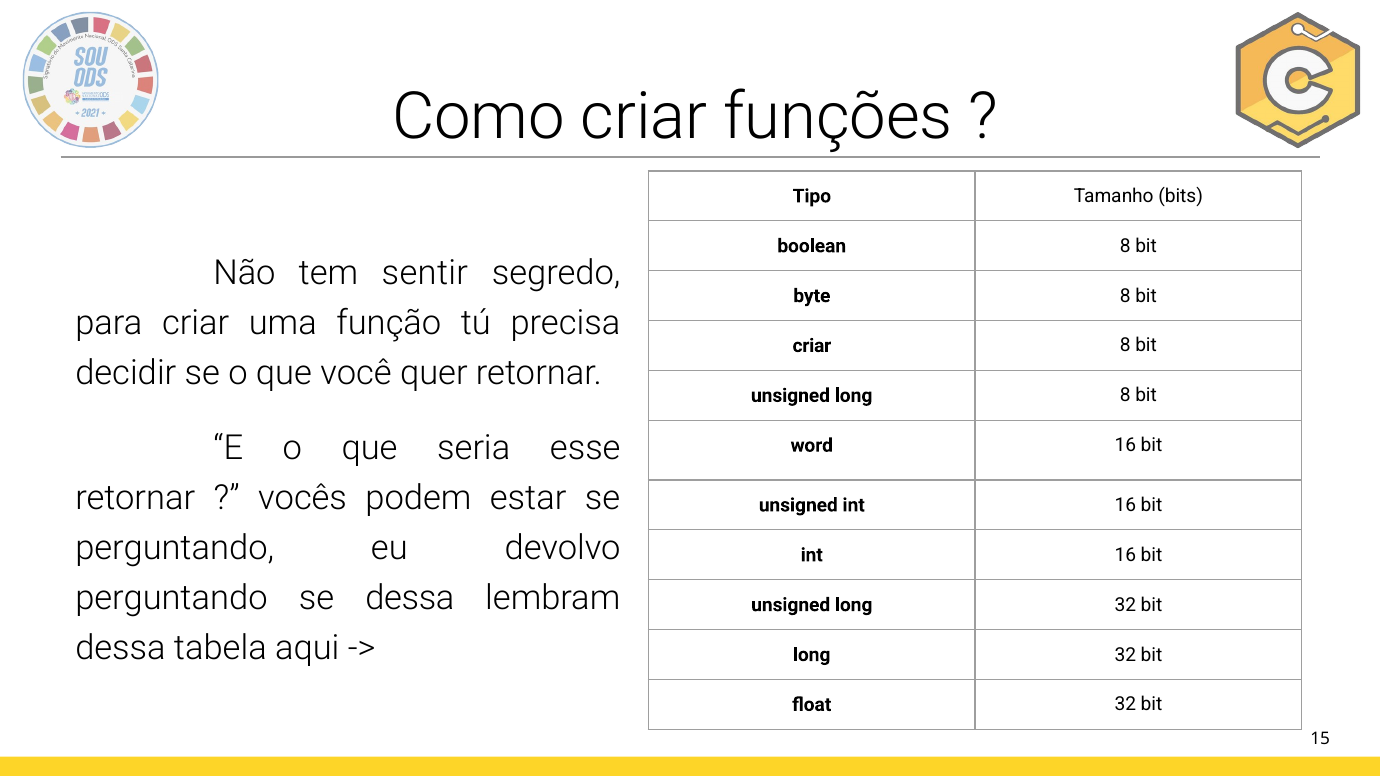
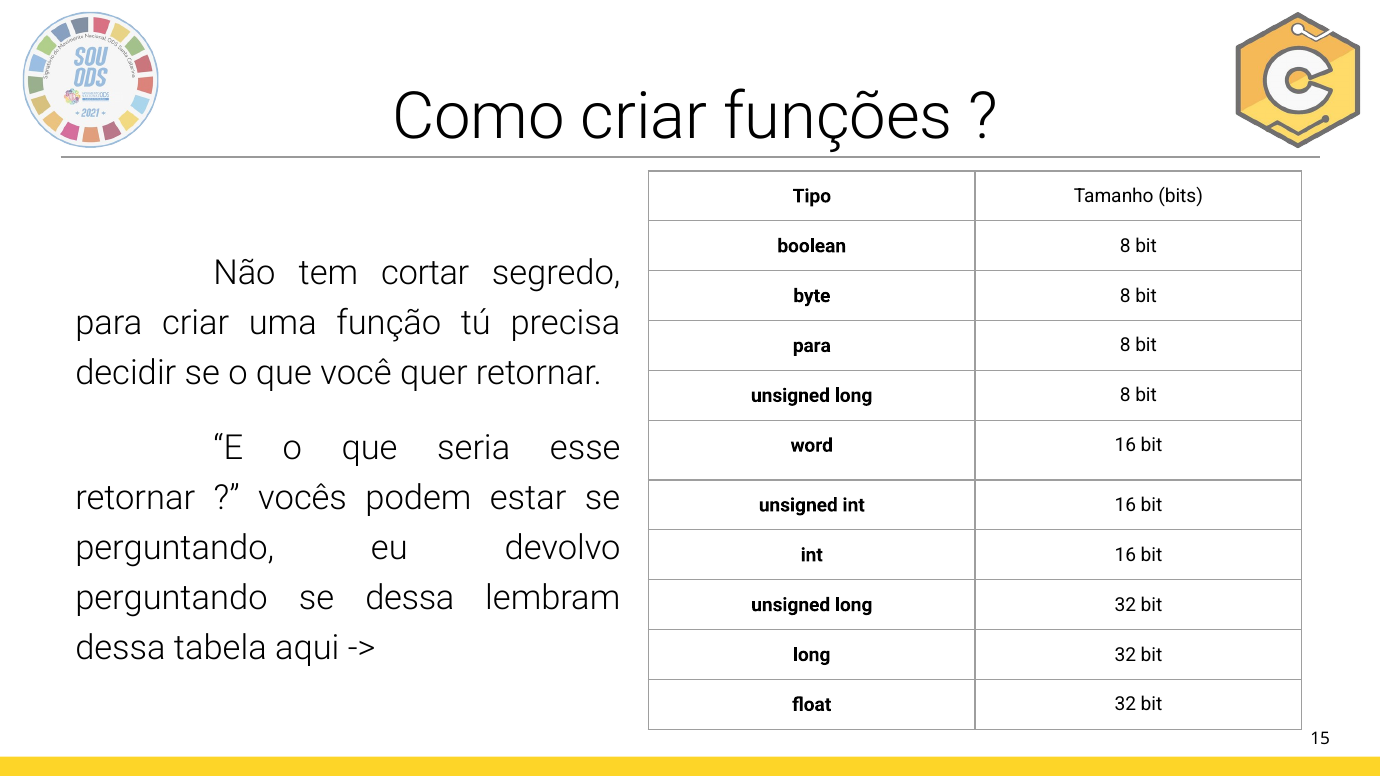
sentir: sentir -> cortar (425, 273)
criar: criar -> para (812, 346)
